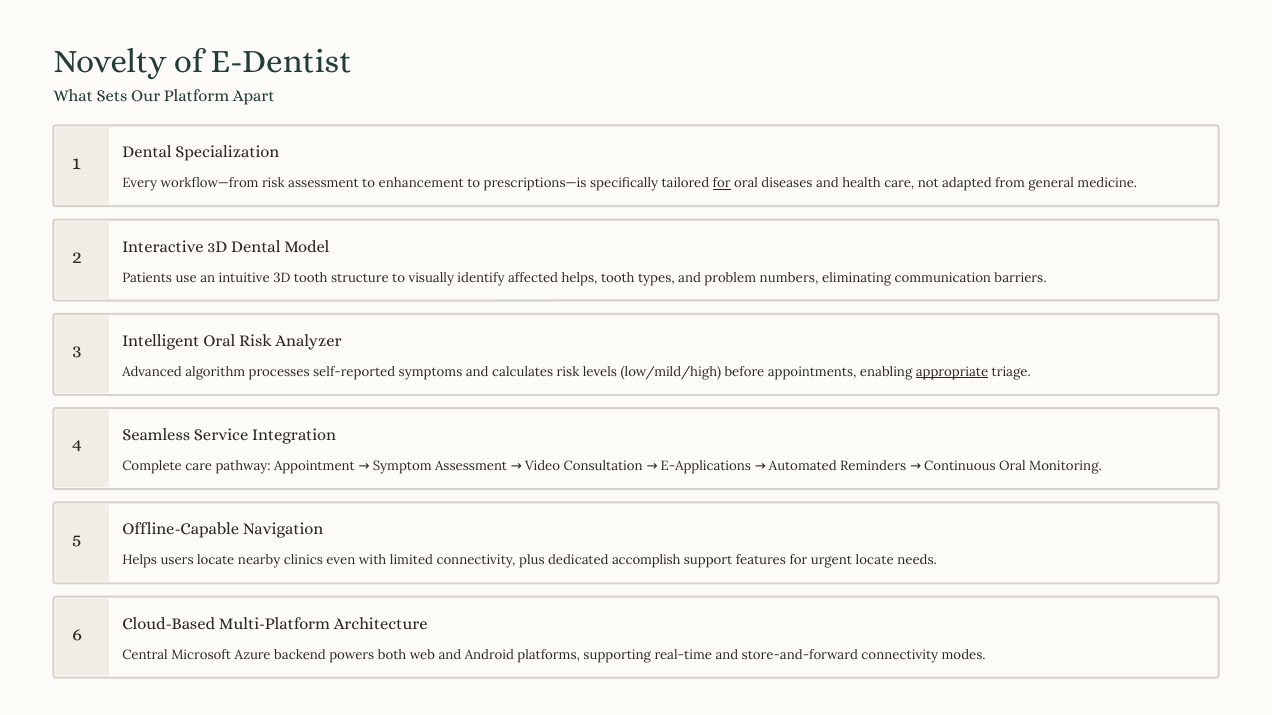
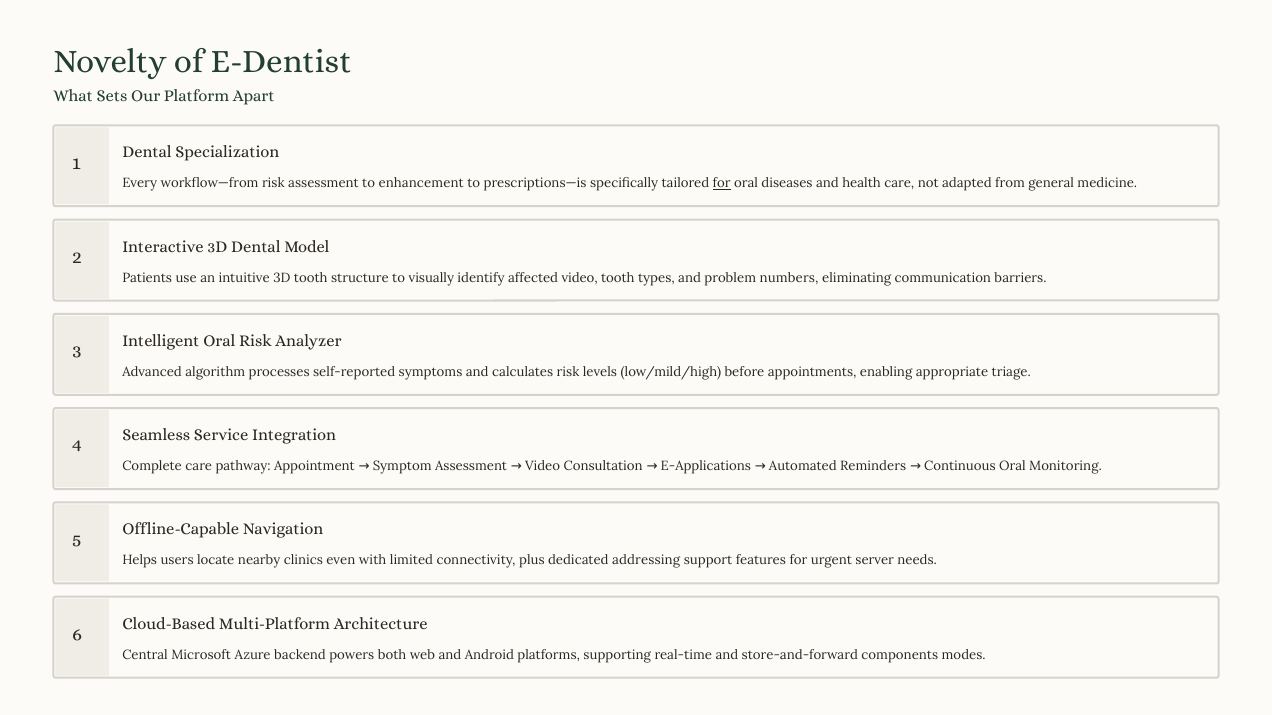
affected helps: helps -> video (580, 278)
appropriate underline: present -> none (952, 372)
accomplish: accomplish -> addressing (646, 561)
urgent locate: locate -> server (875, 561)
store-and-forward connectivity: connectivity -> components (900, 655)
